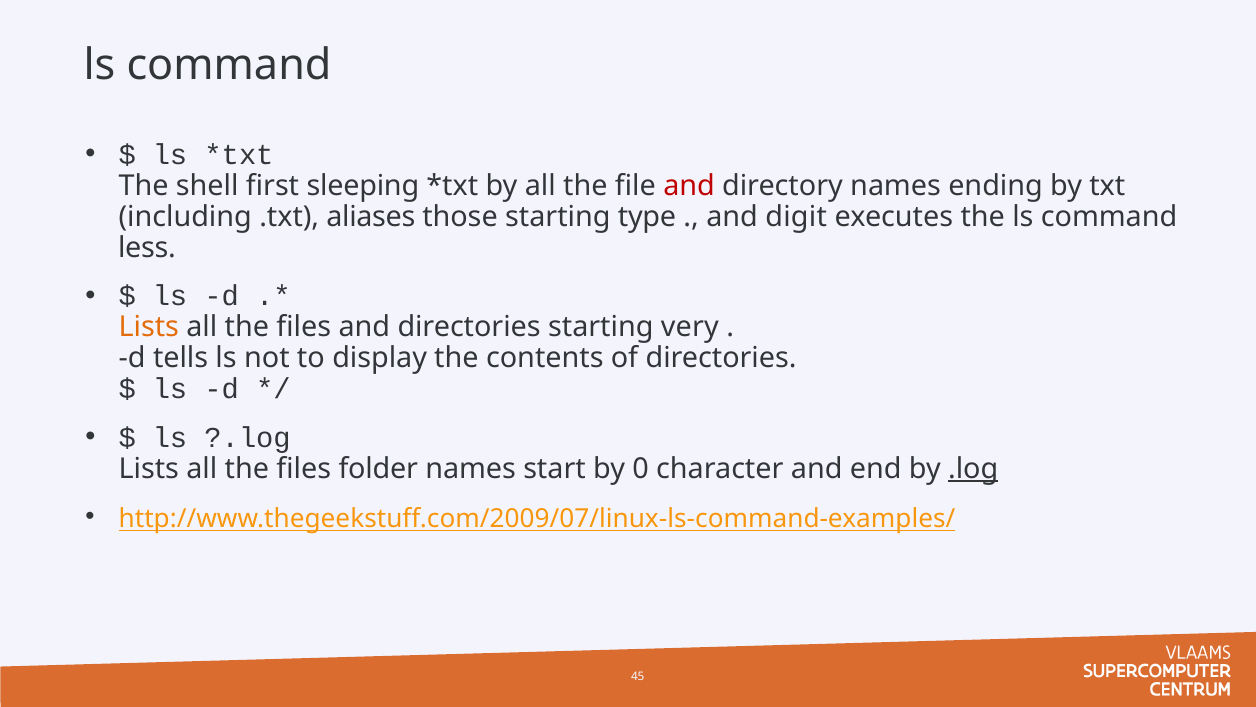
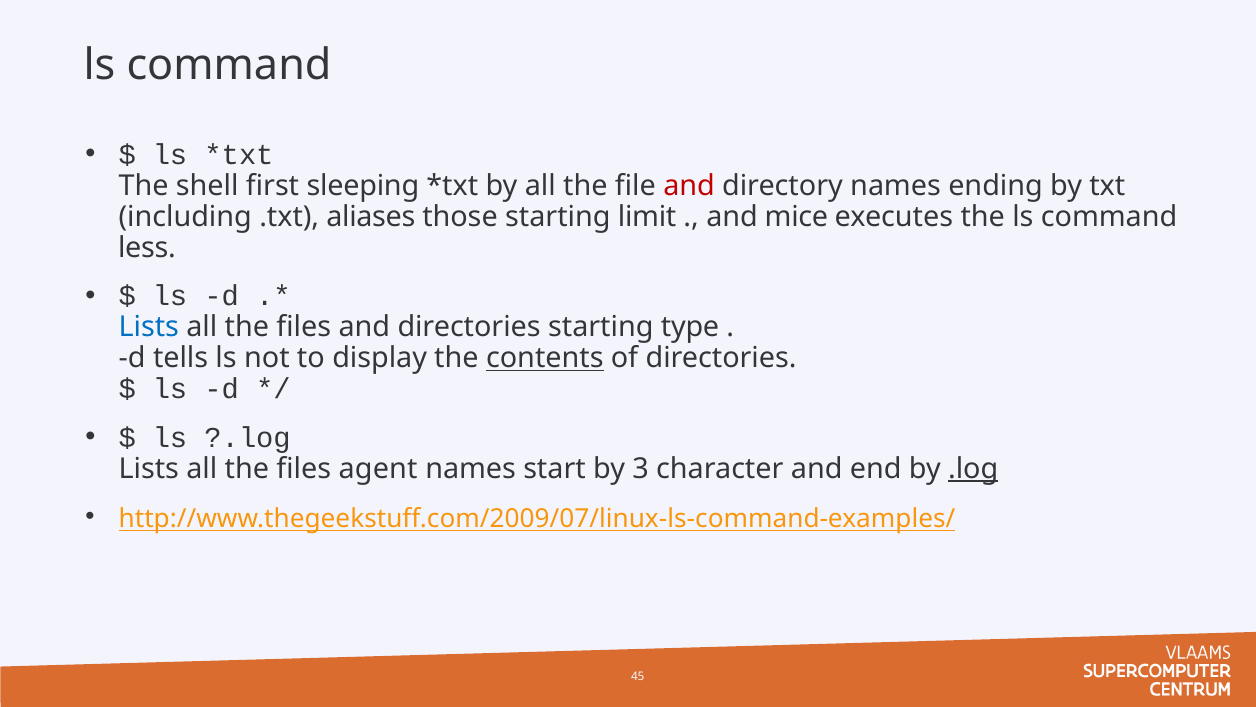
type: type -> limit (647, 217)
digit: digit -> mice (796, 217)
Lists colour: orange -> blue (149, 327)
very: very -> type (690, 327)
contents underline: none -> present (545, 358)
folder: folder -> agent (378, 468)
0: 0 -> 3 (641, 468)
